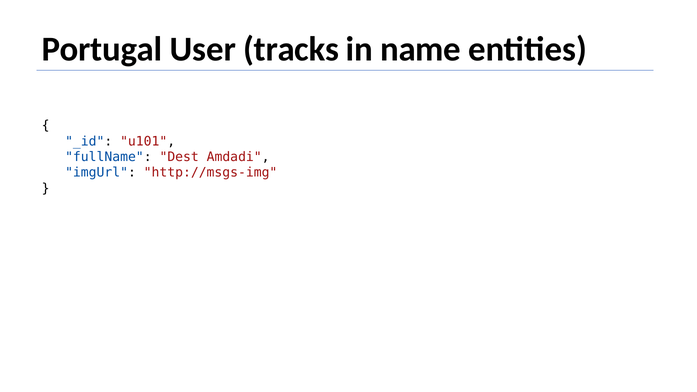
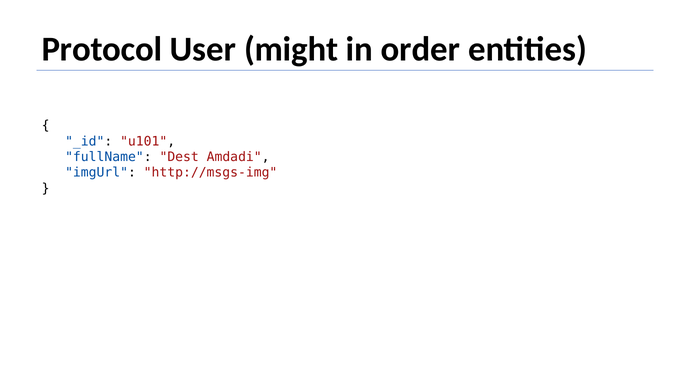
Portugal: Portugal -> Protocol (102, 49)
tracks: tracks -> might (291, 49)
name: name -> order (421, 49)
